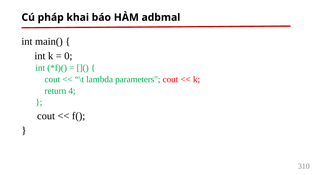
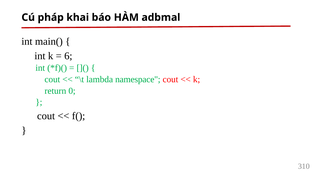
0: 0 -> 6 (68, 56)
parameters: parameters -> namespace (138, 80)
4: 4 -> 0 (72, 91)
